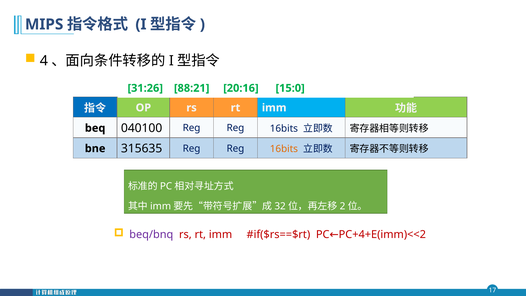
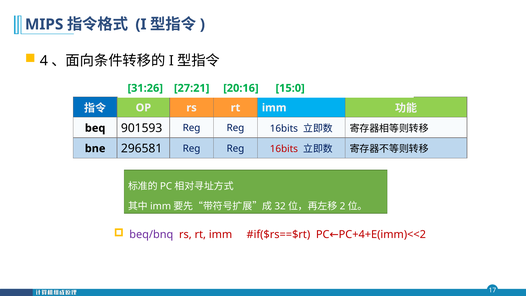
88:21: 88:21 -> 27:21 (192, 88)
040100: 040100 -> 901593 (142, 128)
315635: 315635 -> 296581 (142, 149)
16bits colour: orange -> red (284, 149)
